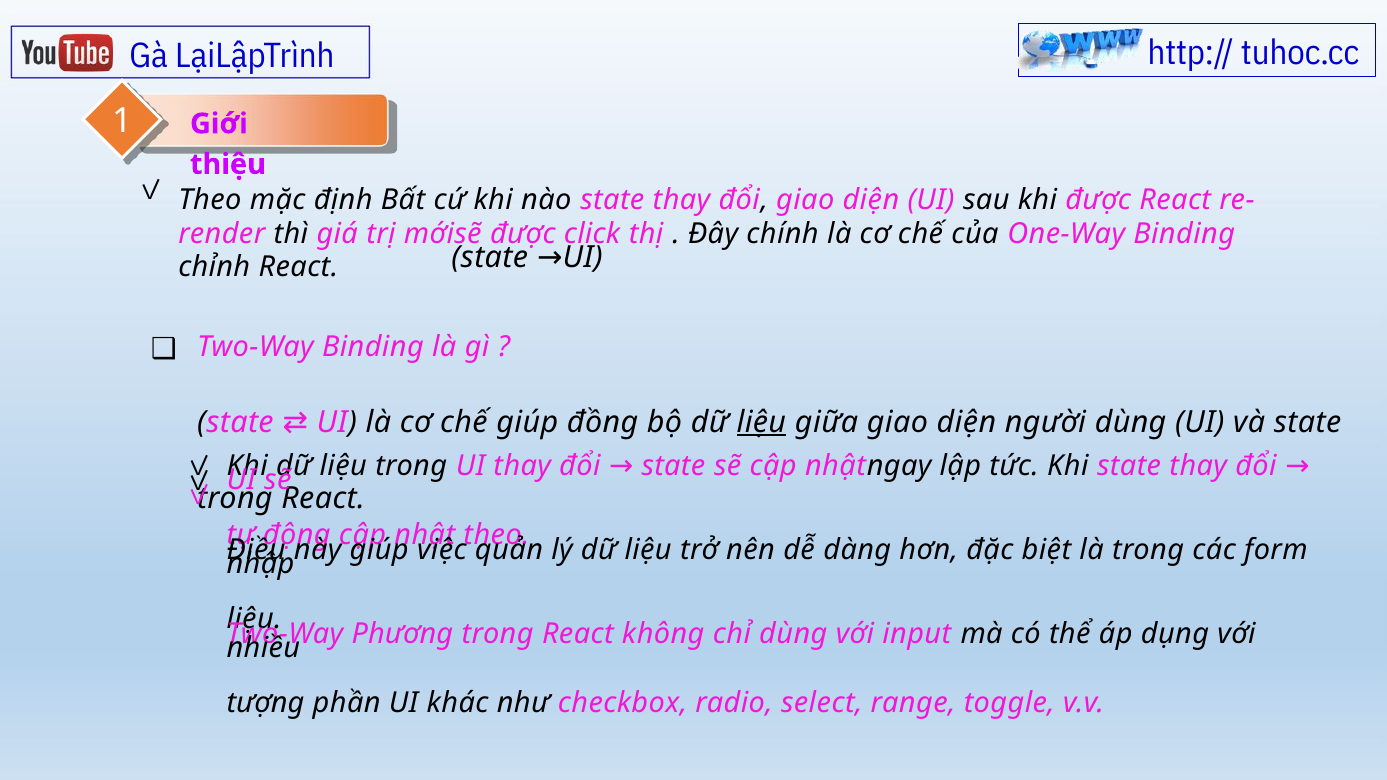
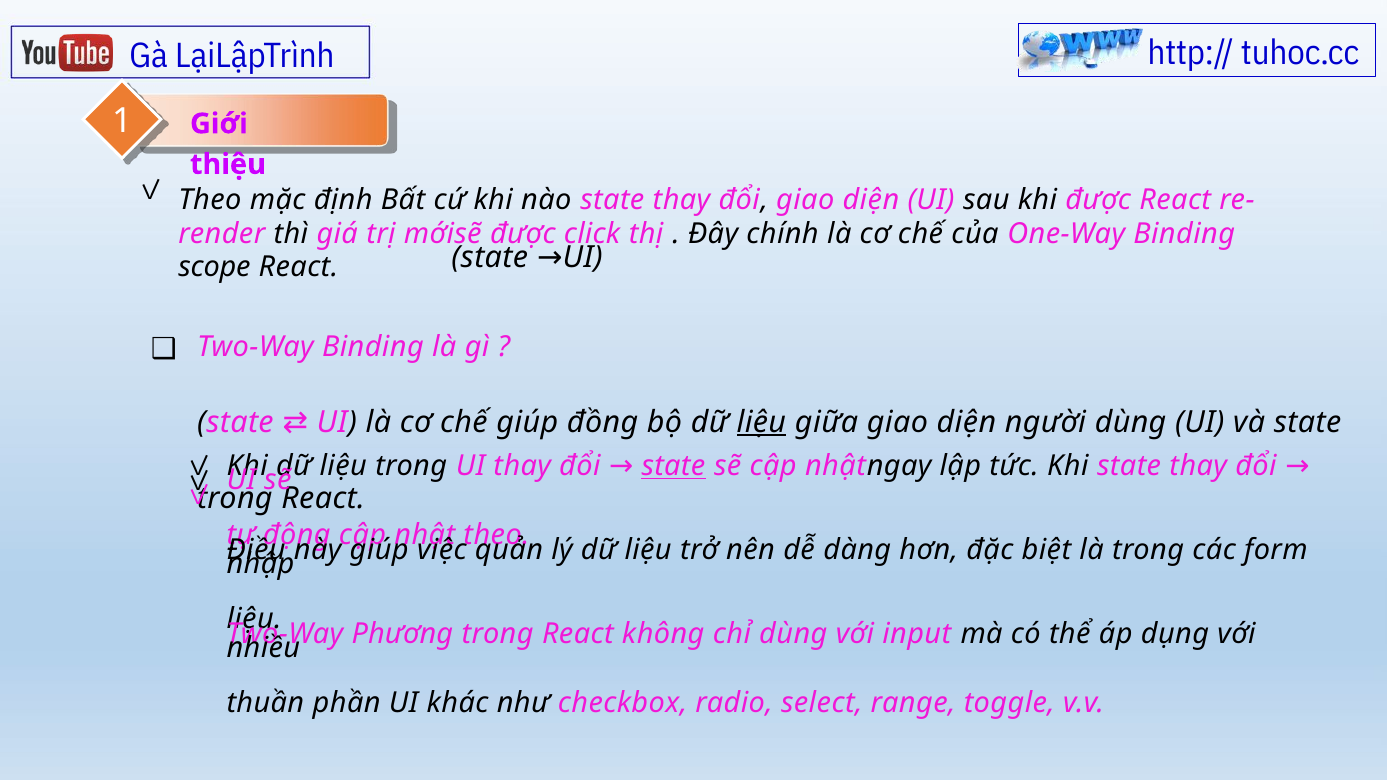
chỉnh: chỉnh -> scope (214, 268)
state underline: none -> present (673, 466)
tượng: tượng -> thuần (265, 703)
